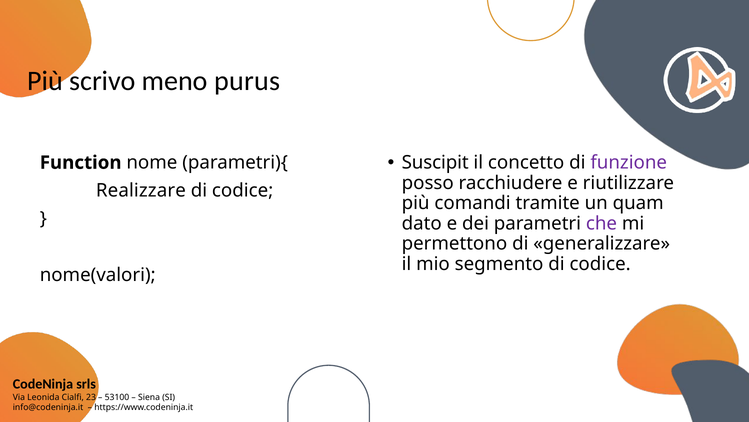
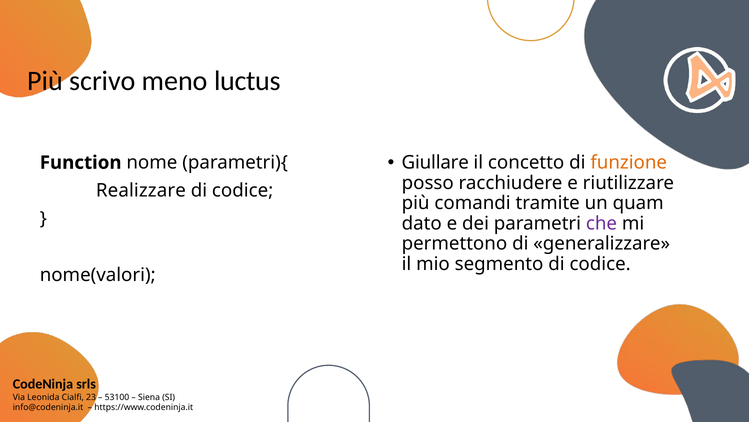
purus: purus -> luctus (247, 81)
Suscipit: Suscipit -> Giullare (435, 162)
funzione colour: purple -> orange (629, 162)
